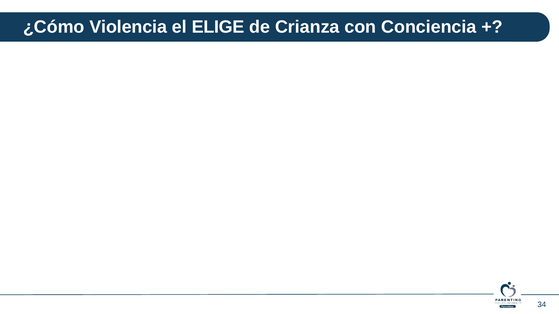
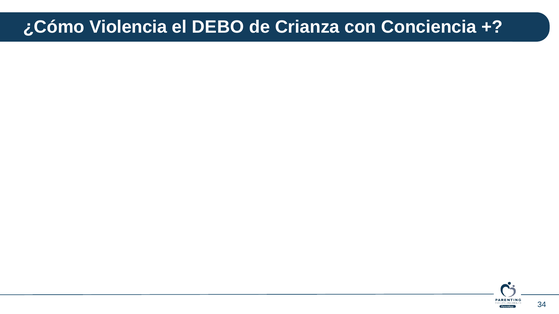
ELIGE: ELIGE -> DEBO (218, 27)
